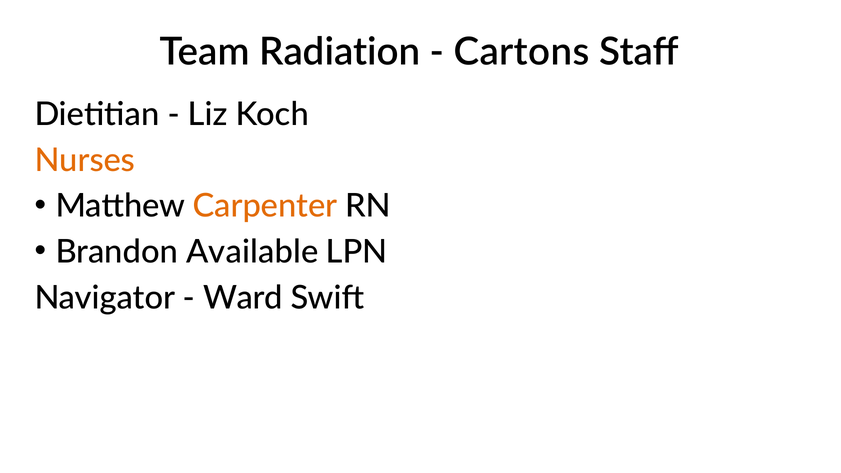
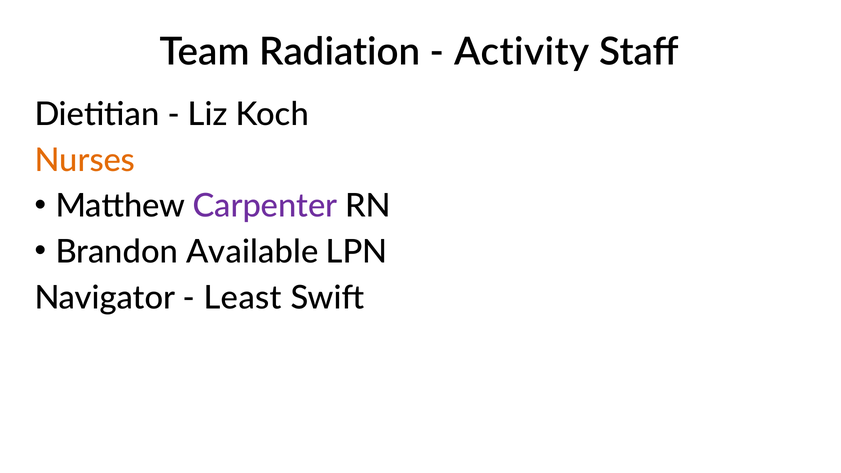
Cartons: Cartons -> Activity (522, 52)
Carpenter colour: orange -> purple (265, 206)
Ward: Ward -> Least (243, 298)
